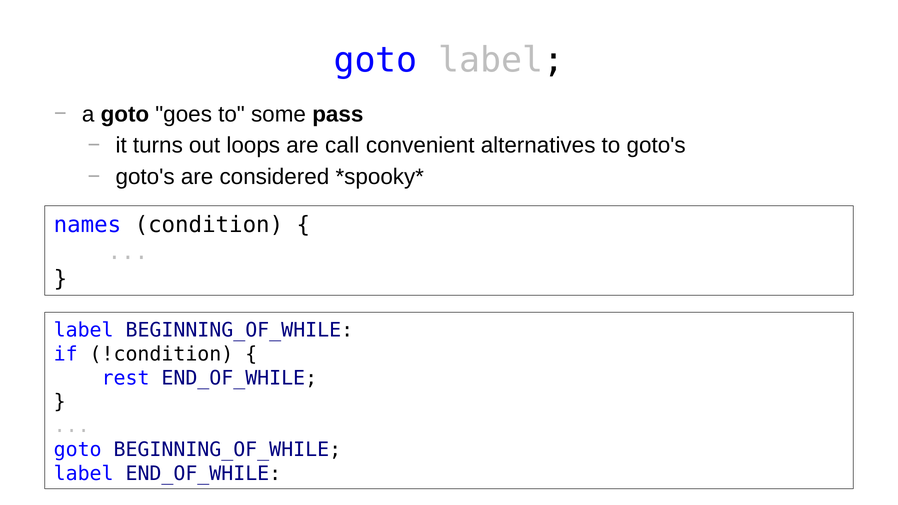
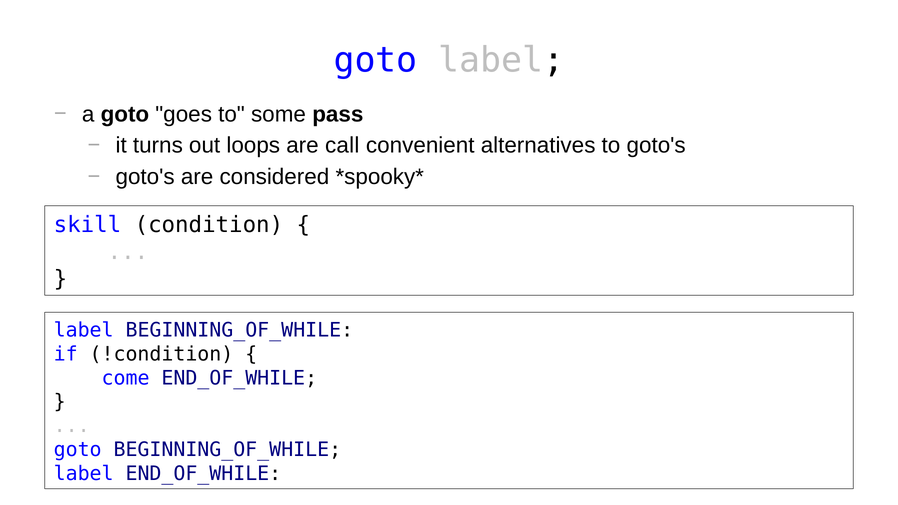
names: names -> skill (87, 225)
rest: rest -> come (126, 378)
